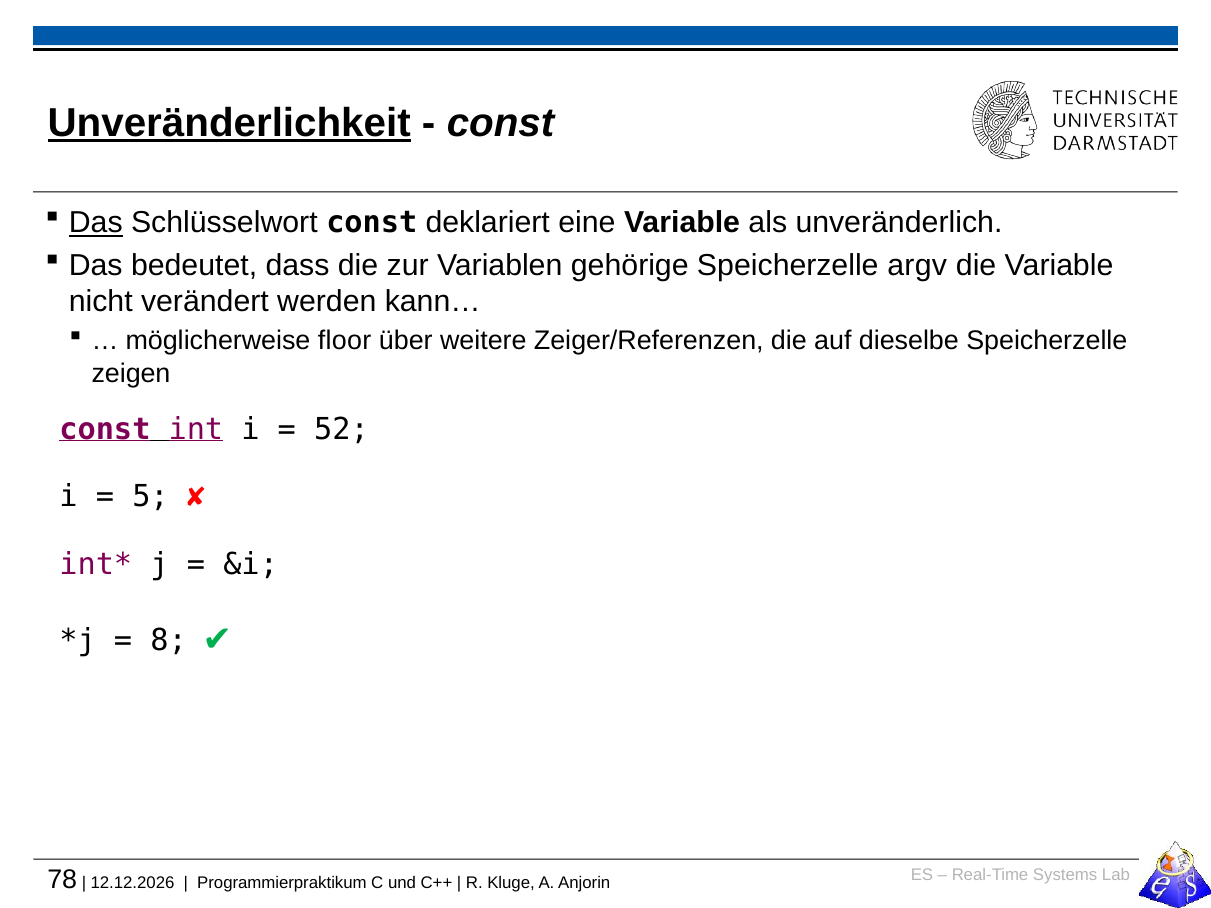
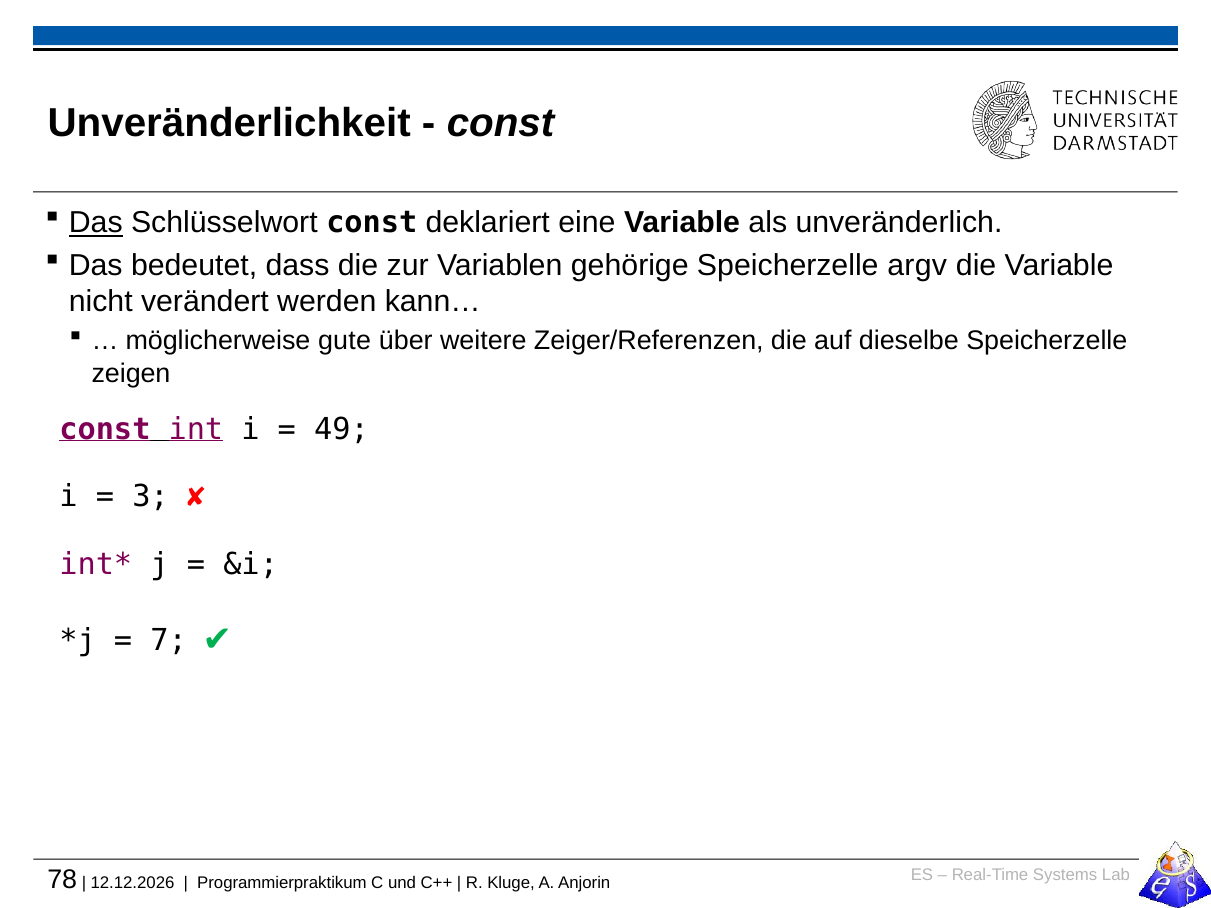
Unveränderlichkeit underline: present -> none (229, 123)
floor: floor -> gute (345, 341)
52: 52 -> 49 (341, 429)
5: 5 -> 3 (150, 497)
8: 8 -> 7 (169, 641)
